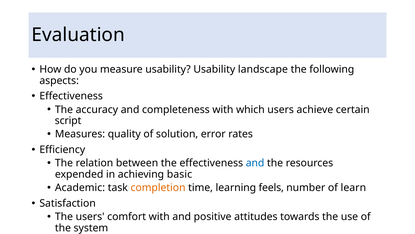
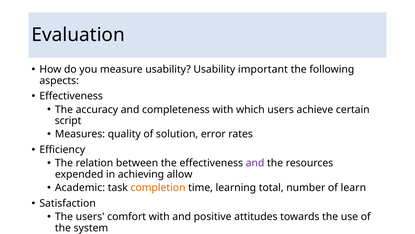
landscape: landscape -> important (263, 69)
and colour: blue -> purple (255, 163)
basic: basic -> allow (180, 174)
feels: feels -> total (271, 187)
